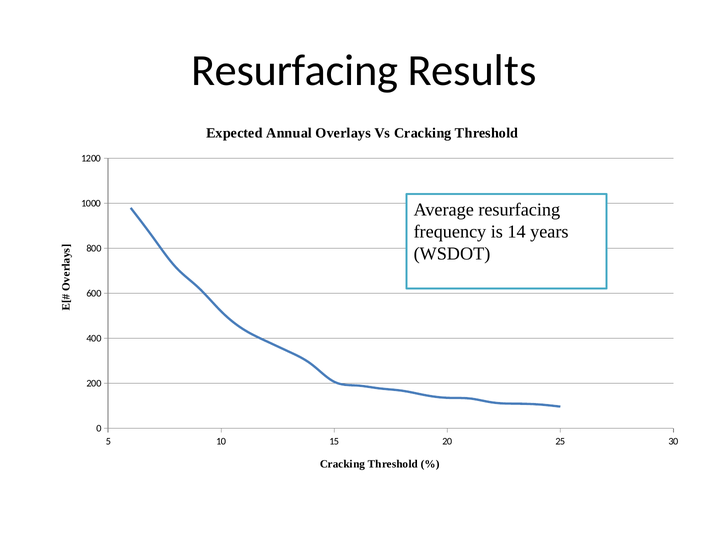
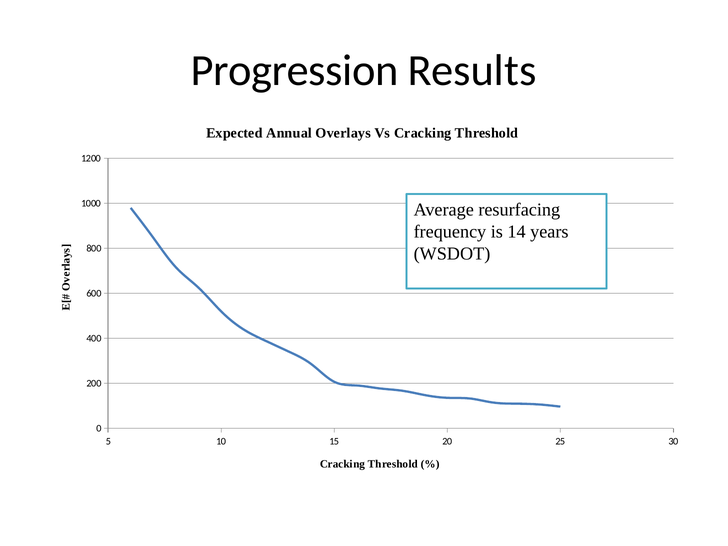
Resurfacing: Resurfacing -> Progression (295, 70)
